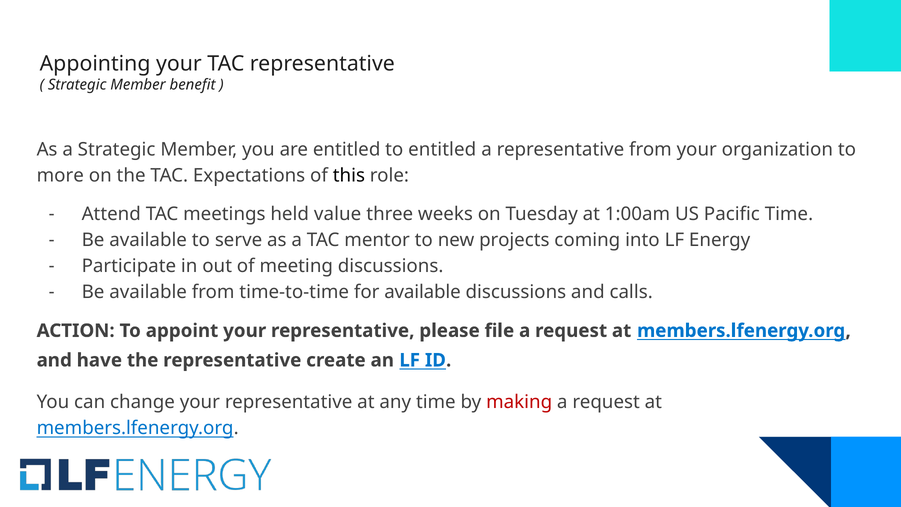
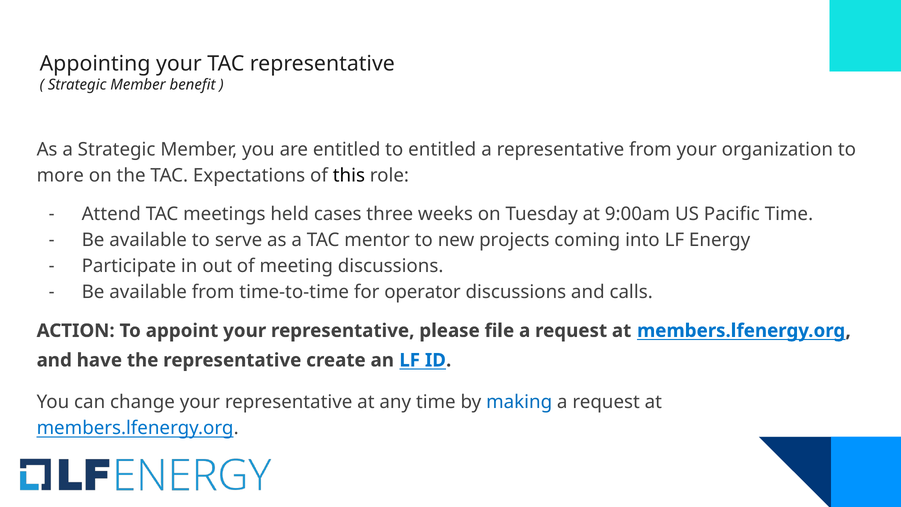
value: value -> cases (338, 214)
1:00am: 1:00am -> 9:00am (637, 214)
for available: available -> operator (423, 292)
making colour: red -> blue (519, 402)
